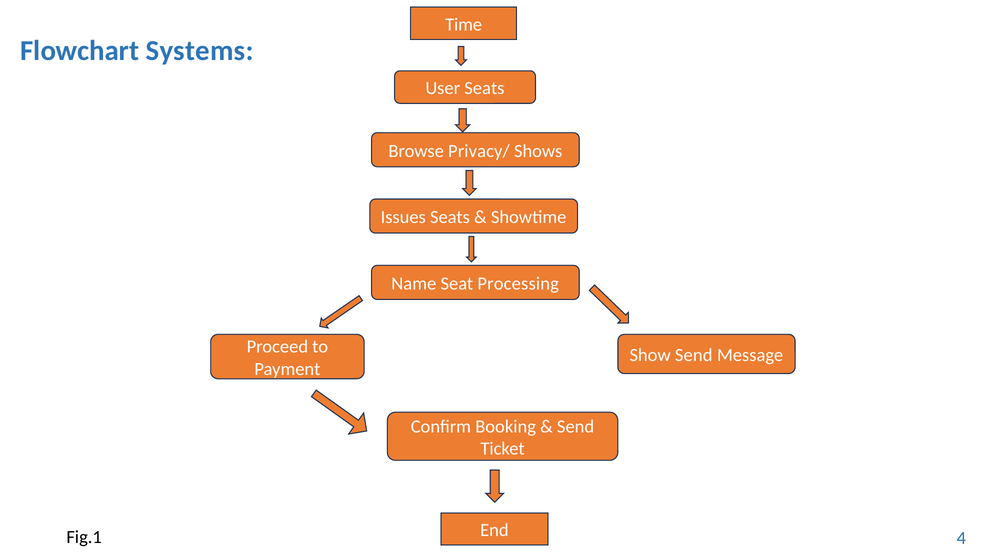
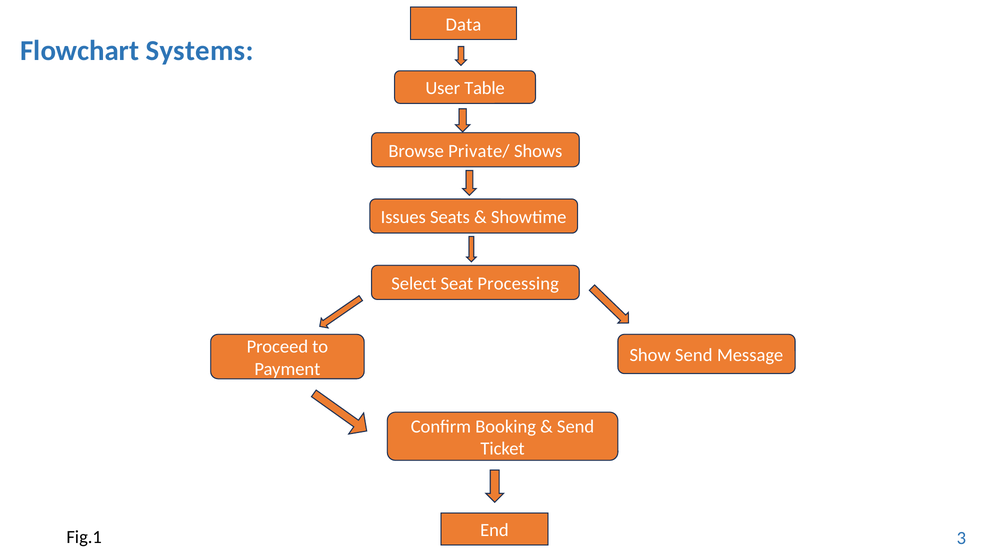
Time: Time -> Data (463, 25)
User Seats: Seats -> Table (484, 88)
Privacy/: Privacy/ -> Private/ (479, 151)
Name: Name -> Select (414, 284)
4: 4 -> 3 (961, 538)
